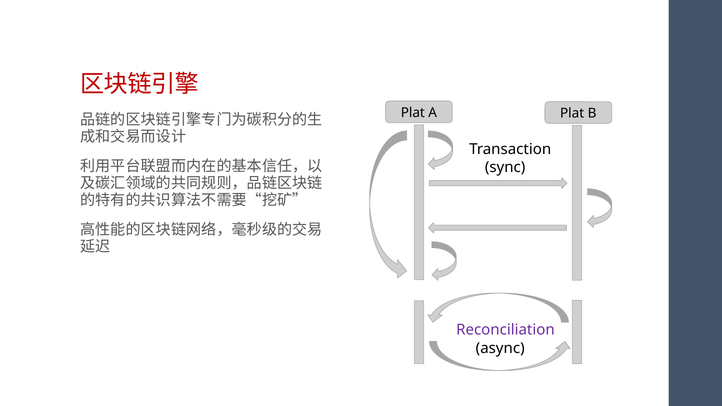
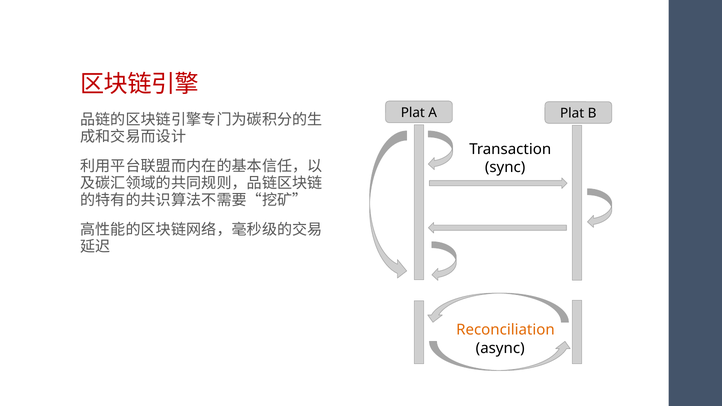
Reconciliation colour: purple -> orange (505, 330)
